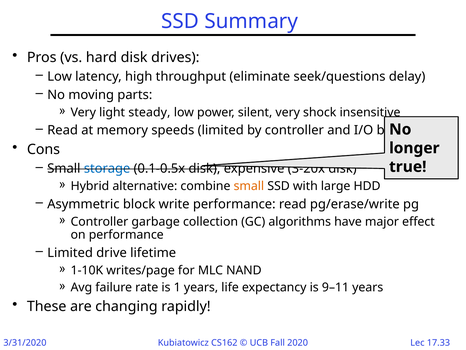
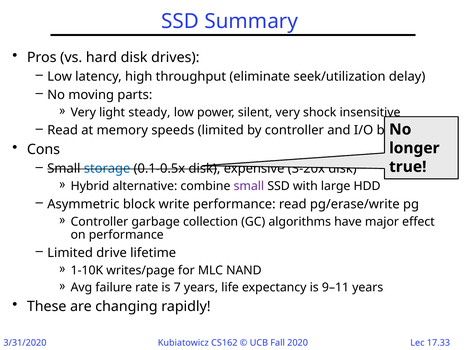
seek/questions: seek/questions -> seek/utilization (340, 76)
small colour: orange -> purple (249, 186)
1: 1 -> 7 (177, 287)
